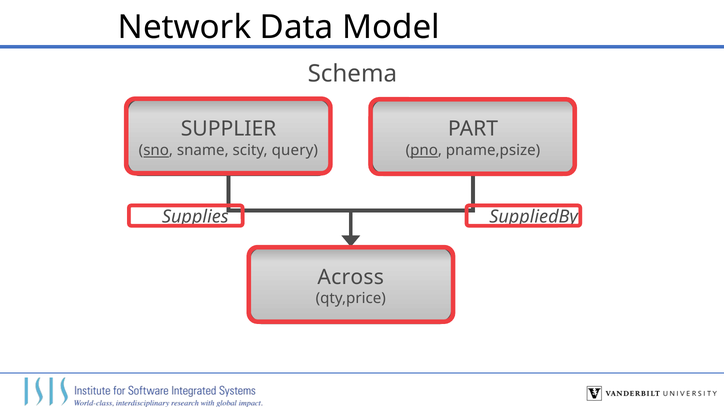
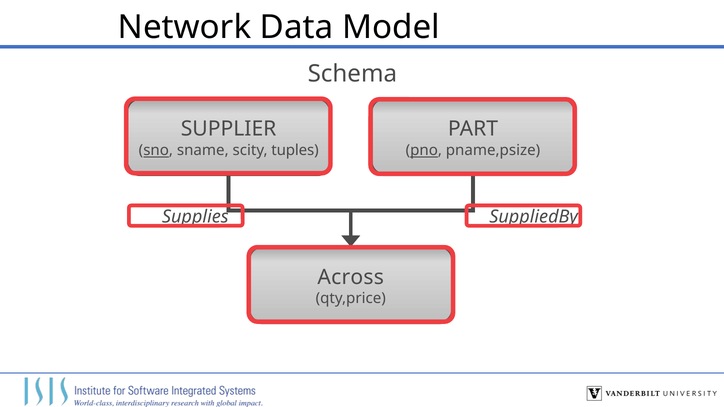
query: query -> tuples (295, 150)
